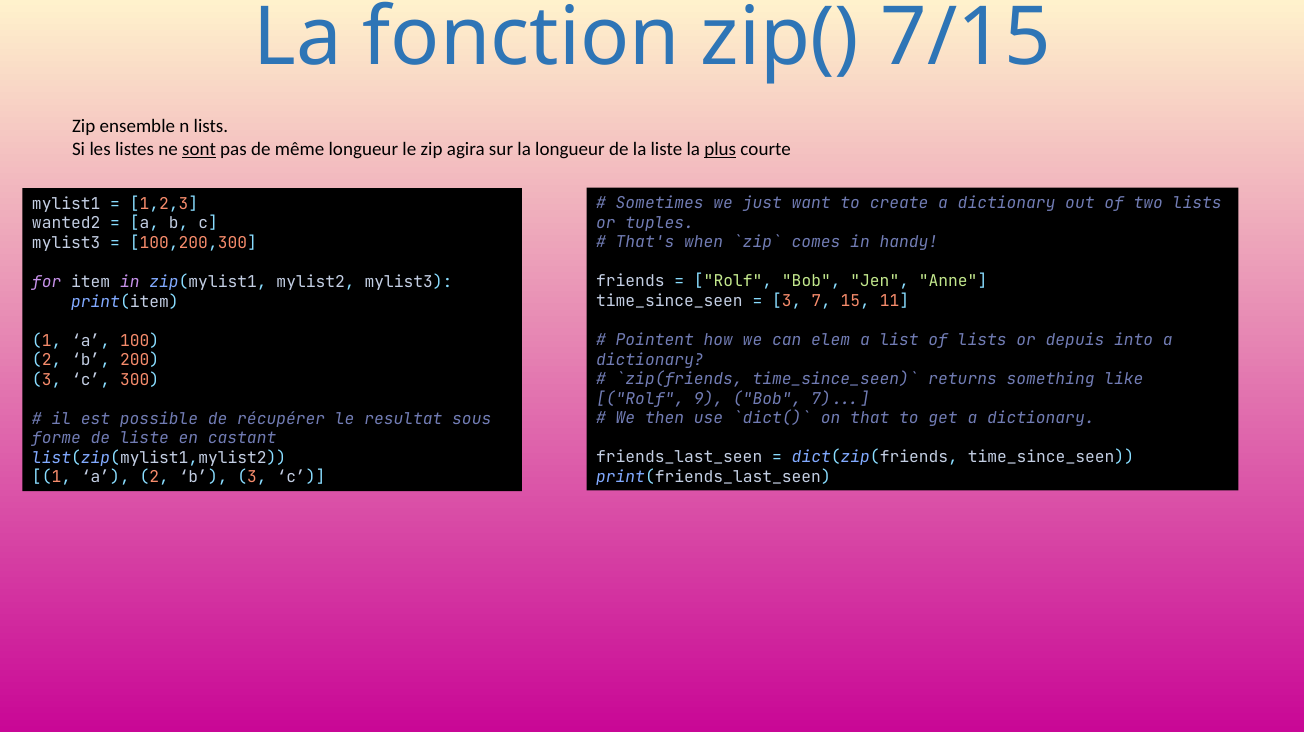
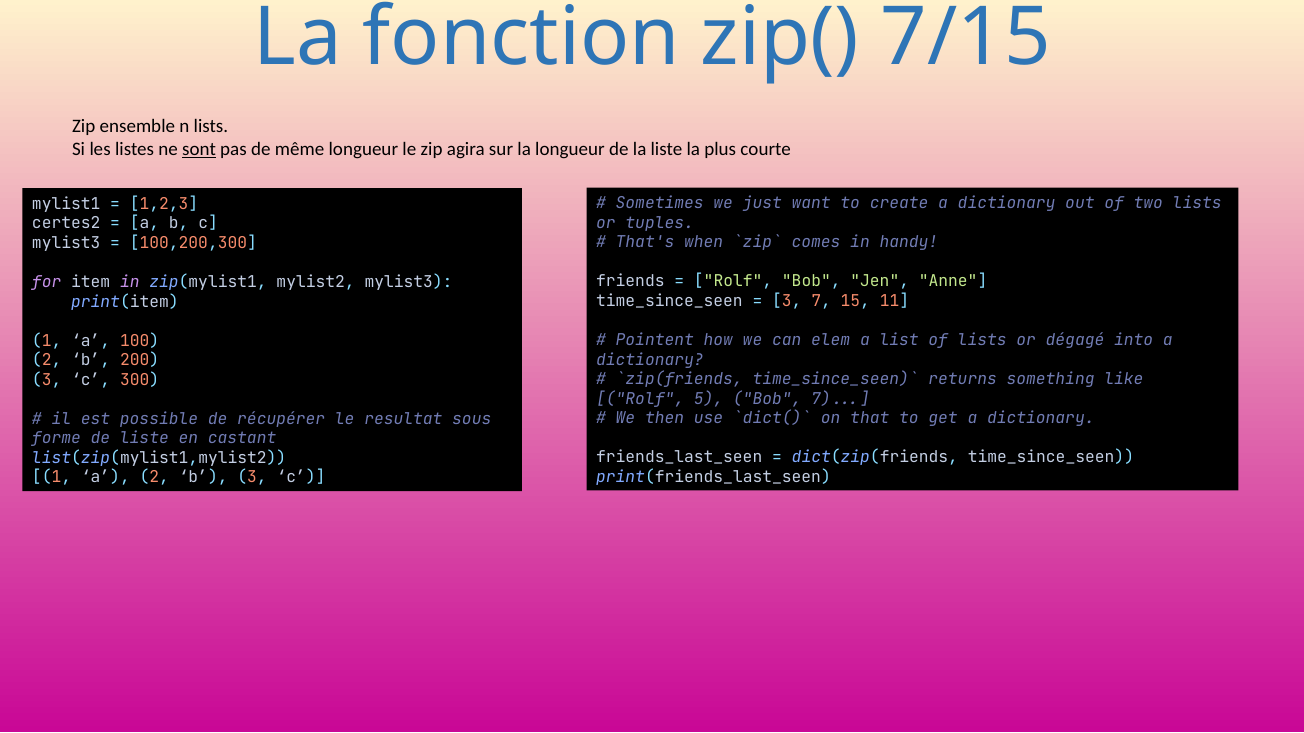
plus underline: present -> none (720, 149)
wanted2: wanted2 -> certes2 (66, 224)
depuis: depuis -> dégagé (1075, 340)
9: 9 -> 5 (709, 399)
